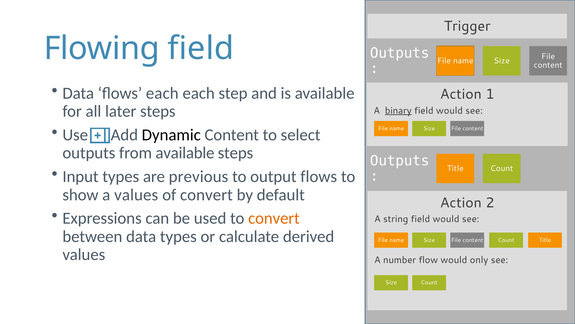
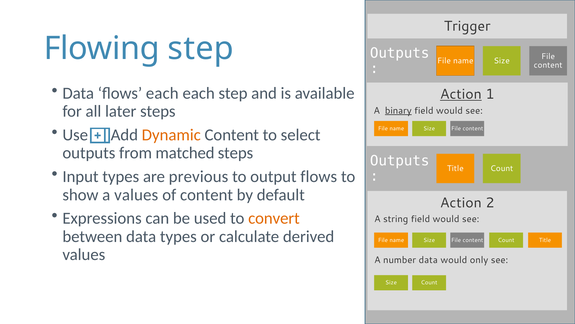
Flowing field: field -> step (201, 48)
Action underline: none -> present (461, 94)
Dynamic colour: black -> orange (171, 135)
from available: available -> matched (185, 153)
of convert: convert -> content (207, 194)
number flow: flow -> data (428, 260)
